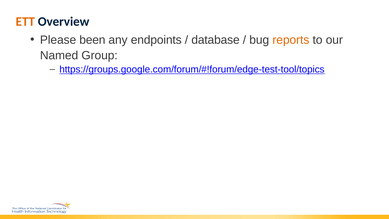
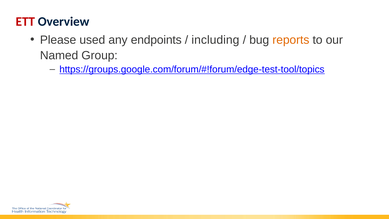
ETT colour: orange -> red (25, 21)
been: been -> used (92, 40)
database: database -> including (215, 40)
